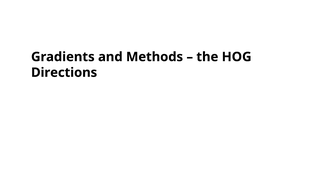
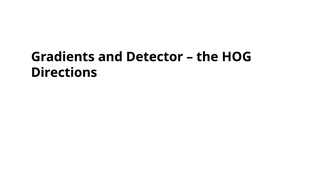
Methods: Methods -> Detector (155, 57)
